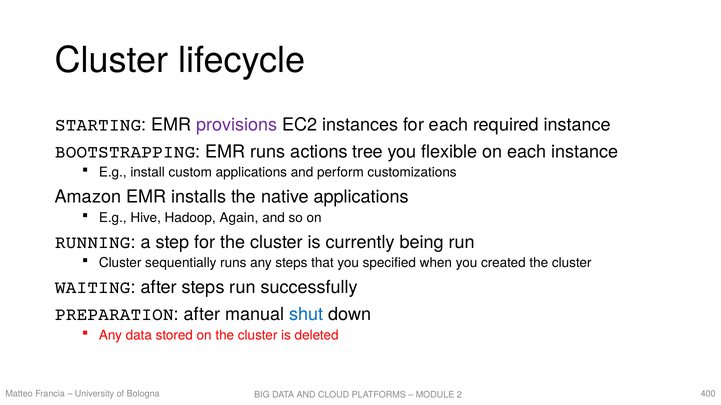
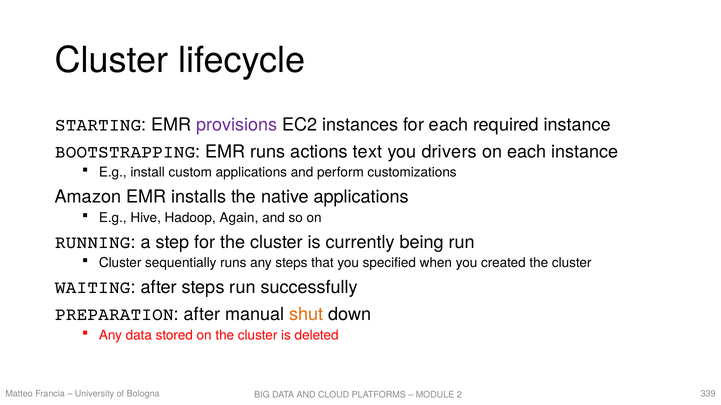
tree: tree -> text (367, 152)
flexible: flexible -> drivers (449, 152)
shut colour: blue -> orange (306, 315)
400: 400 -> 339 (708, 394)
